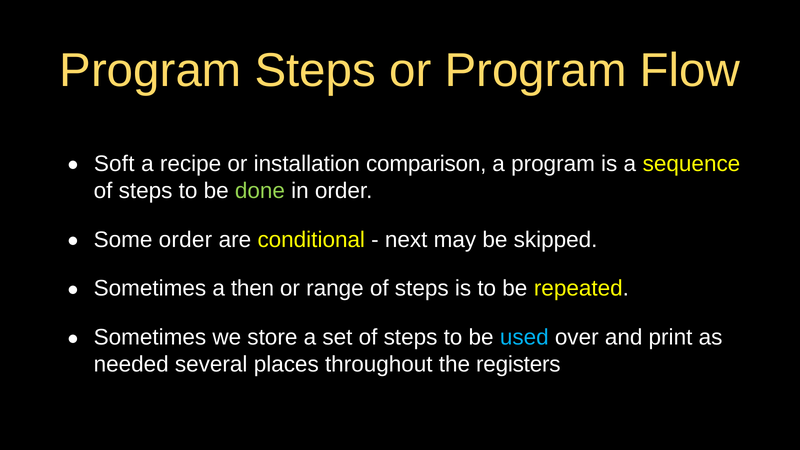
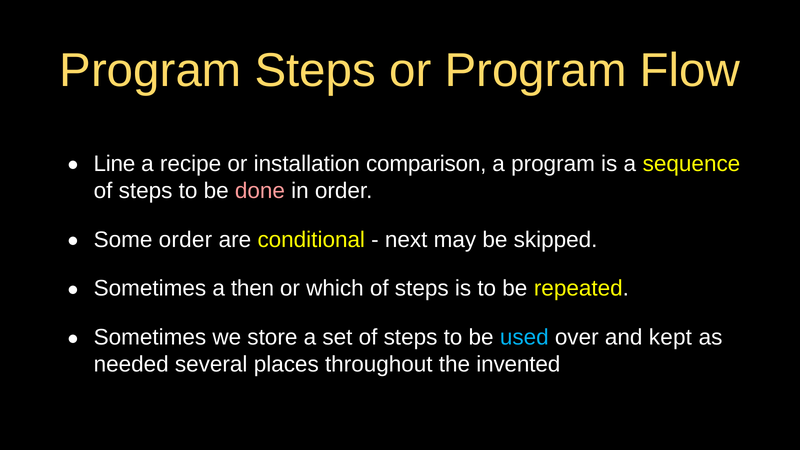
Soft: Soft -> Line (114, 164)
done colour: light green -> pink (260, 191)
range: range -> which (335, 289)
print: print -> kept (670, 337)
registers: registers -> invented (518, 364)
